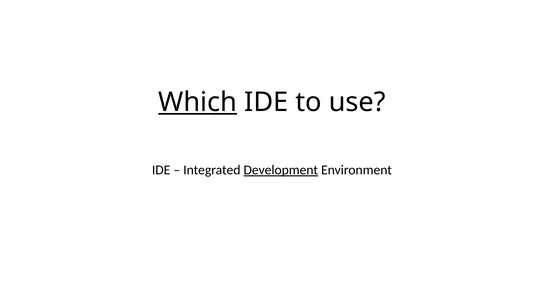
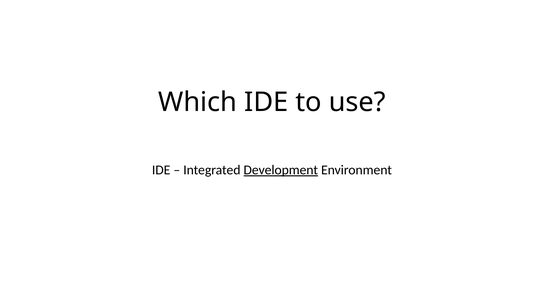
Which underline: present -> none (198, 102)
